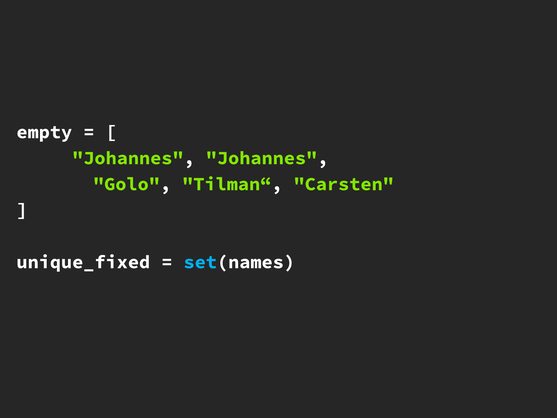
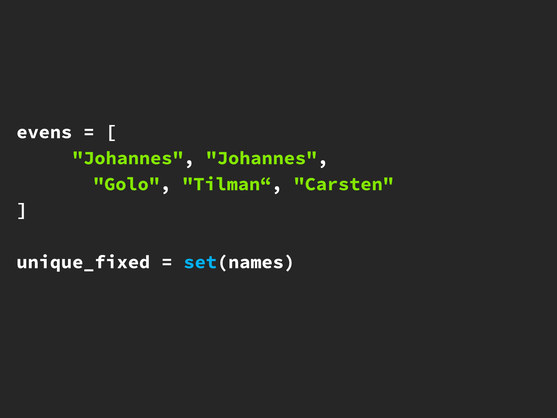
empty: empty -> evens (44, 132)
